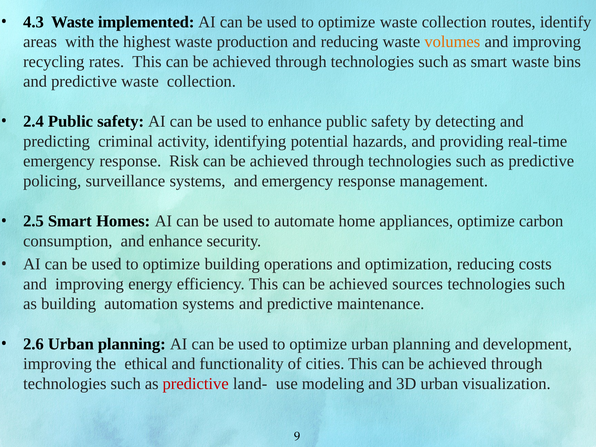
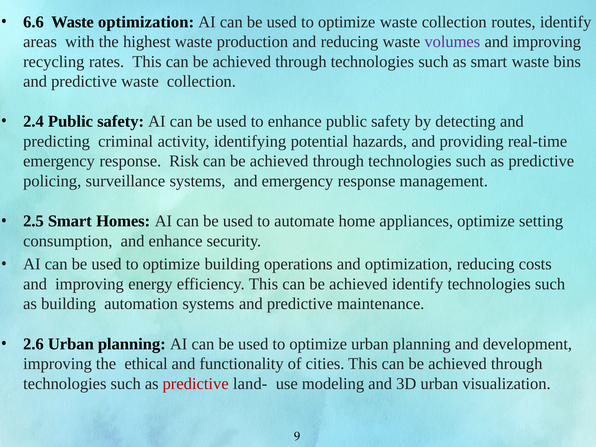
4.3: 4.3 -> 6.6 (34, 22)
Waste implemented: implemented -> optimization (146, 22)
volumes colour: orange -> purple (452, 42)
carbon: carbon -> setting (541, 221)
achieved sources: sources -> identify (418, 284)
